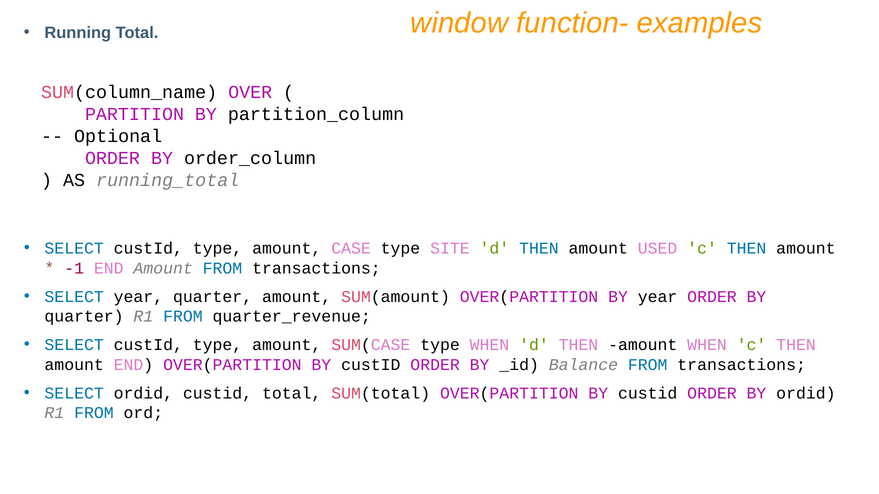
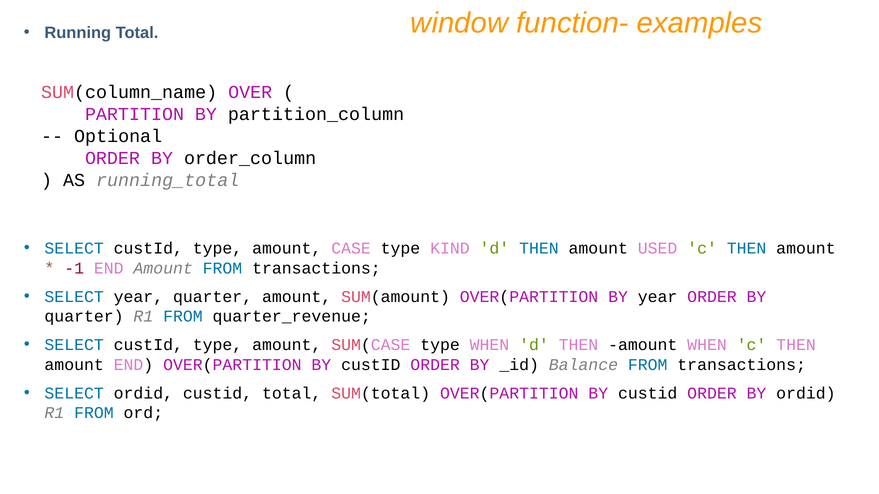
SITE: SITE -> KIND (450, 249)
